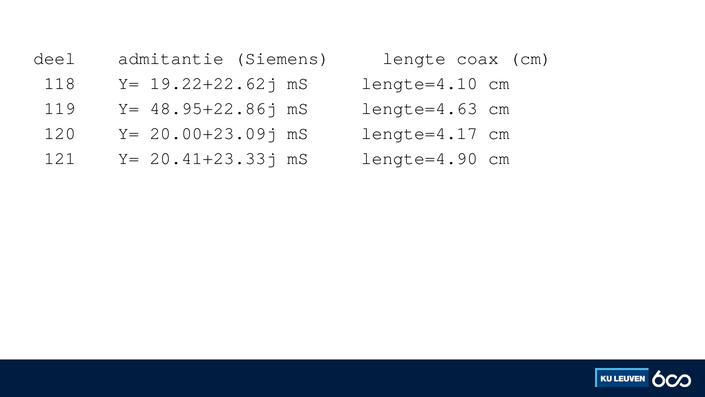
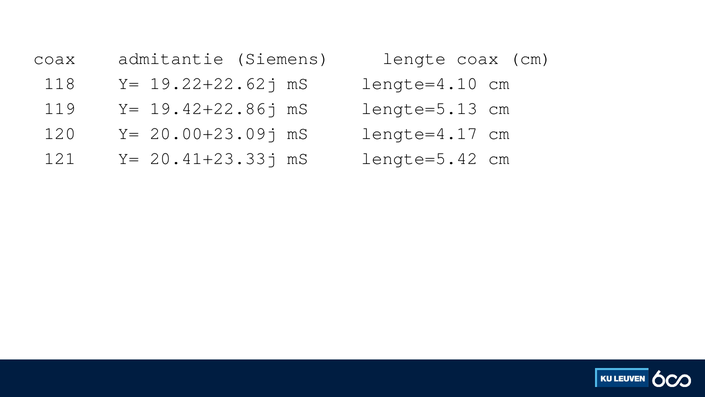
deel: deel -> coax (54, 59)
48.95+22.86j: 48.95+22.86j -> 19.42+22.86j (213, 108)
lengte=4.63: lengte=4.63 -> lengte=5.13 (419, 108)
lengte=4.90: lengte=4.90 -> lengte=5.42 (419, 158)
